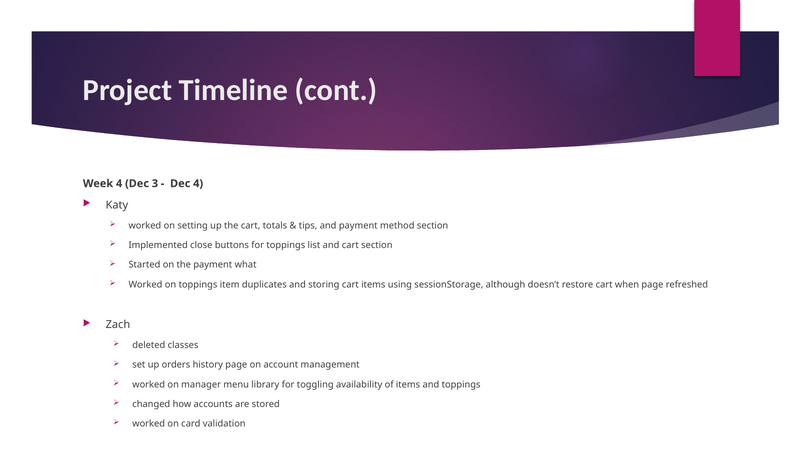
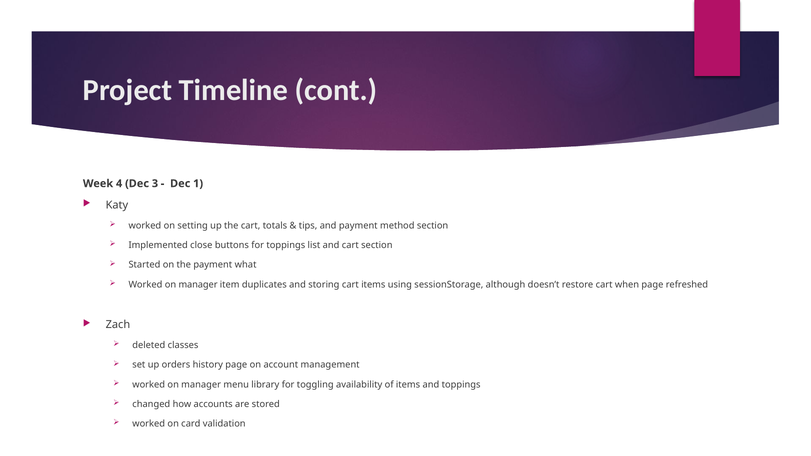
Dec 4: 4 -> 1 (198, 184)
toppings: toppings -> manager (198, 285)
